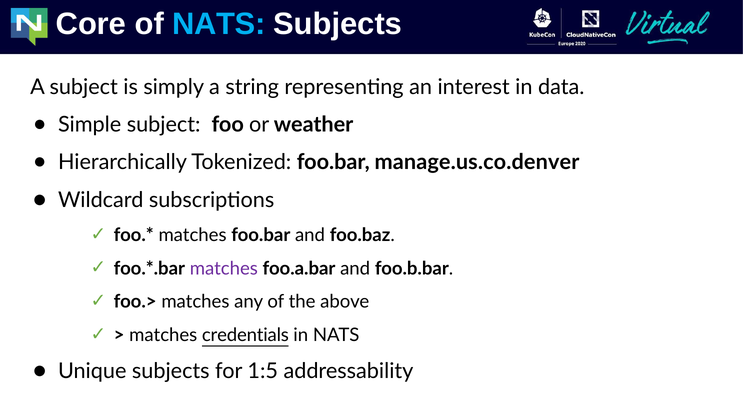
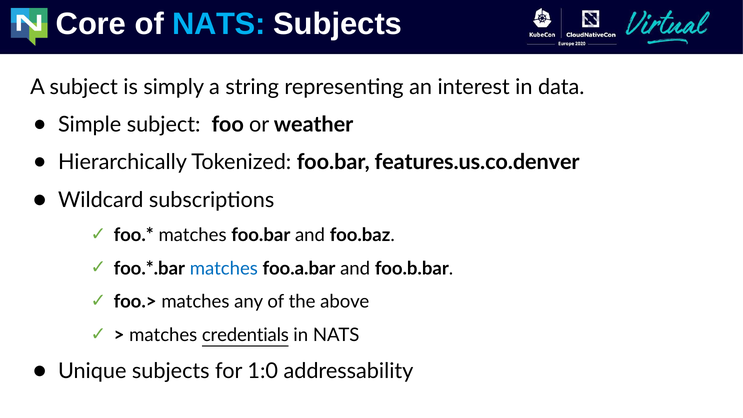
manage.us.co.denver: manage.us.co.denver -> features.us.co.denver (477, 162)
matches colour: purple -> blue (224, 268)
1:5: 1:5 -> 1:0 (263, 371)
